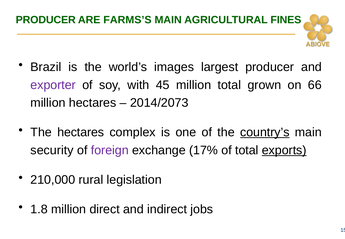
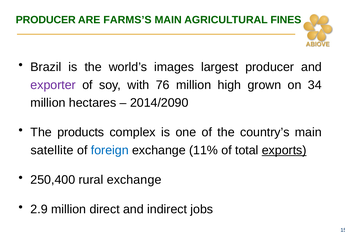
45: 45 -> 76 (163, 85)
million total: total -> high (229, 85)
66: 66 -> 34 (315, 85)
2014/2073: 2014/2073 -> 2014/2090 (159, 103)
The hectares: hectares -> products (81, 132)
country’s underline: present -> none (265, 132)
security: security -> satellite (52, 150)
foreign colour: purple -> blue (110, 150)
17%: 17% -> 11% (204, 150)
210,000: 210,000 -> 250,400 (53, 180)
rural legislation: legislation -> exchange (134, 180)
1.8: 1.8 -> 2.9 (39, 209)
